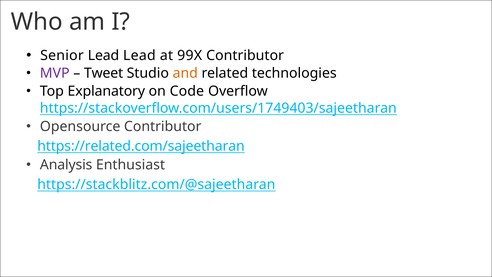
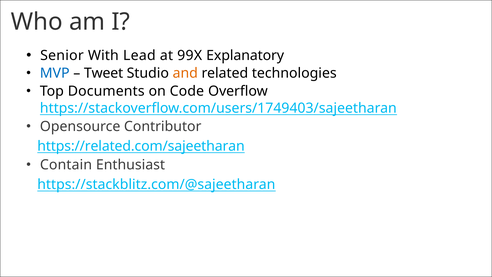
Senior Lead: Lead -> With (103, 55)
99X Contributor: Contributor -> Explanatory (245, 55)
MVP colour: purple -> blue (55, 73)
Explanatory: Explanatory -> Documents (106, 91)
Analysis: Analysis -> Contain (66, 165)
